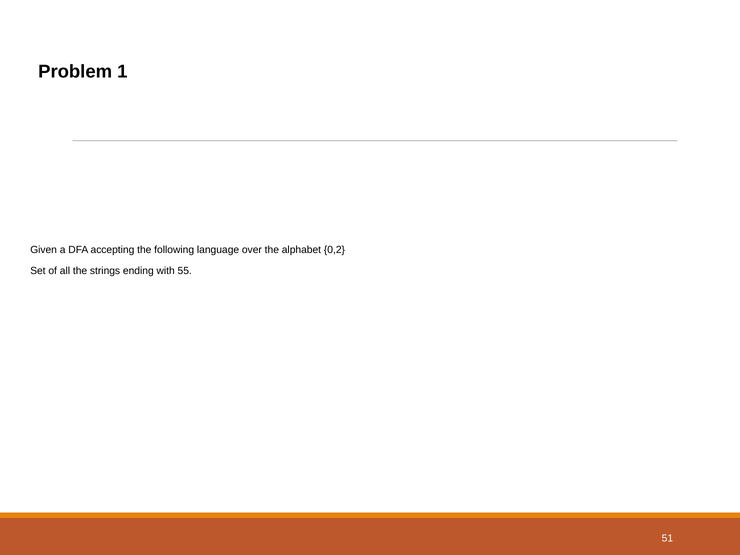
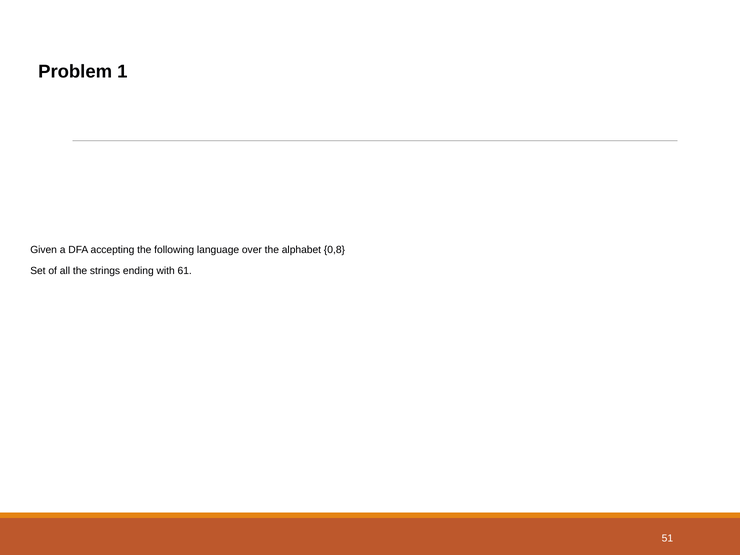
0,2: 0,2 -> 0,8 (334, 250)
55: 55 -> 61 (185, 271)
